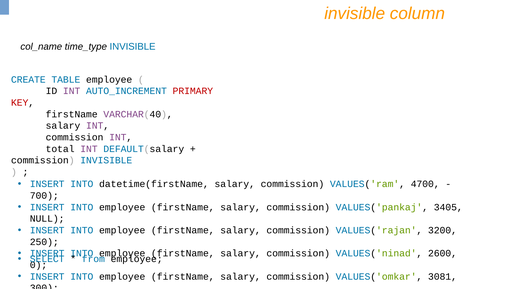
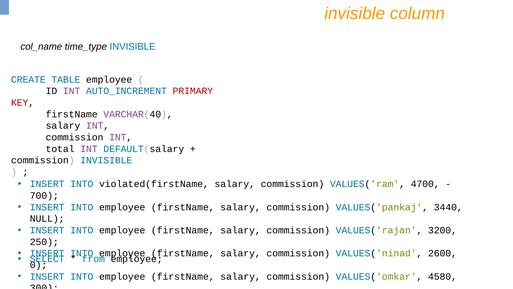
datetime(firstName: datetime(firstName -> violated(firstName (154, 184)
3405: 3405 -> 3440 (448, 207)
3081: 3081 -> 4580 (443, 276)
